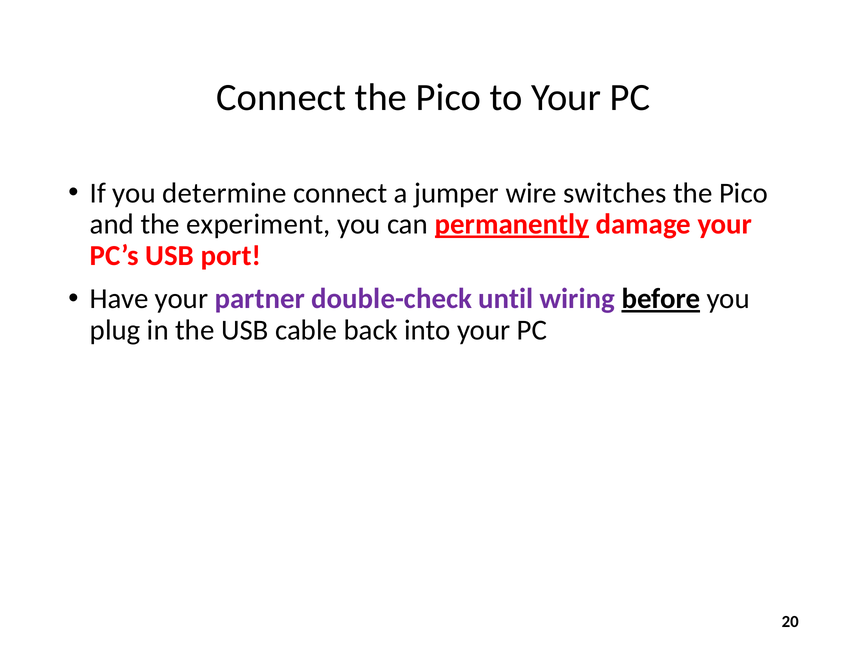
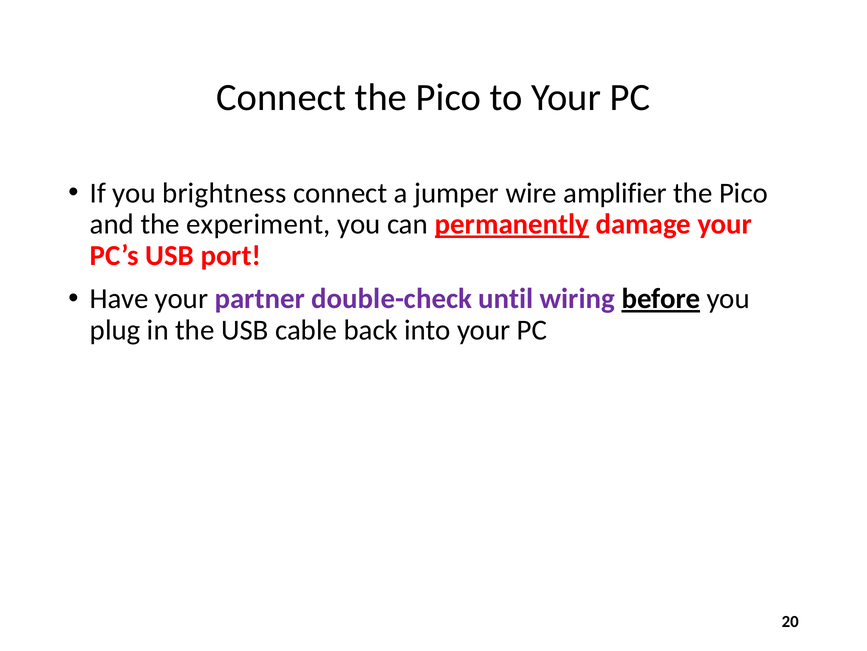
determine: determine -> brightness (224, 193)
switches: switches -> amplifier (615, 193)
